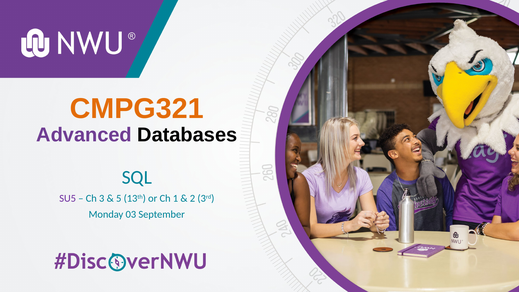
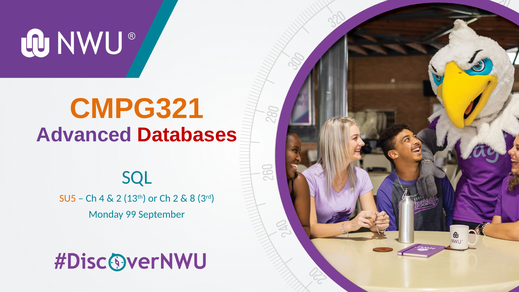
Databases colour: black -> red (187, 135)
SU5 colour: purple -> orange (68, 198)
3: 3 -> 4 (102, 198)
5: 5 -> 2 (119, 198)
Ch 1: 1 -> 2 (175, 198)
2: 2 -> 8 (193, 198)
03: 03 -> 99 (131, 214)
